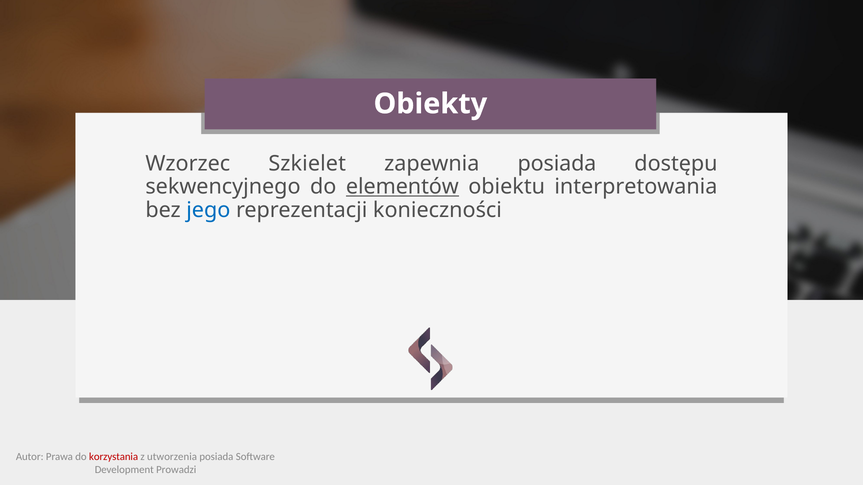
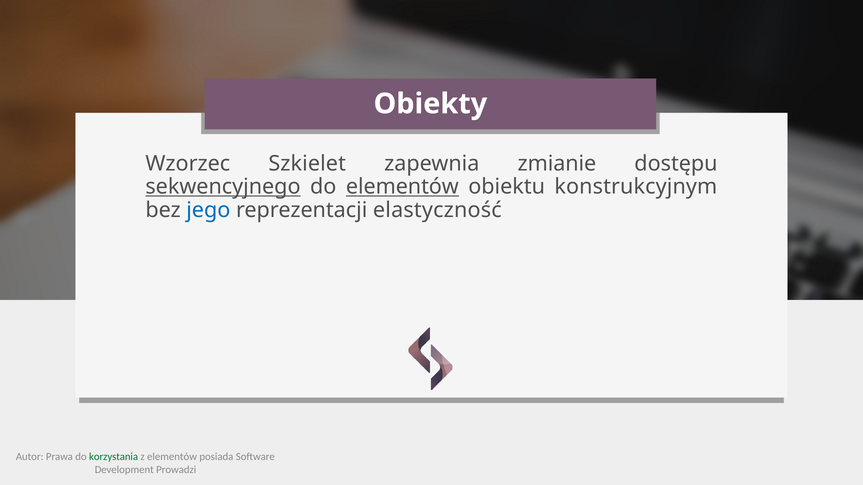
zapewnia posiada: posiada -> zmianie (557, 164)
sekwencyjnego underline: none -> present (223, 187)
interpretowania: interpretowania -> konstrukcyjnym (636, 187)
konieczności: konieczności -> elastyczność (437, 210)
korzystania colour: red -> green (114, 457)
z utworzenia: utworzenia -> elementów (172, 457)
